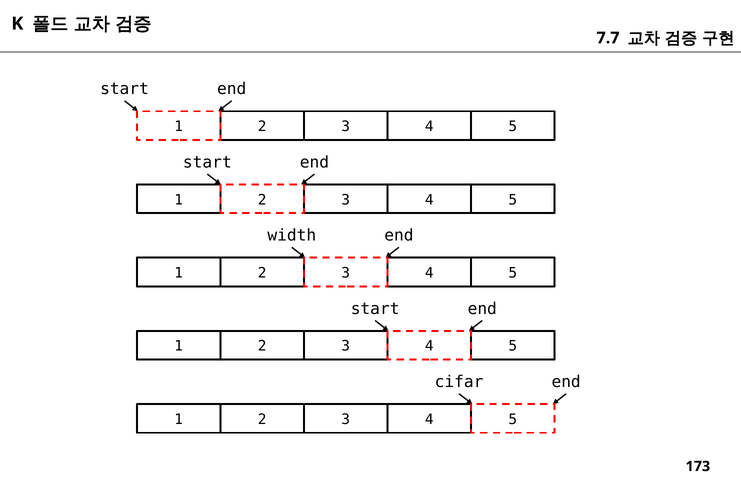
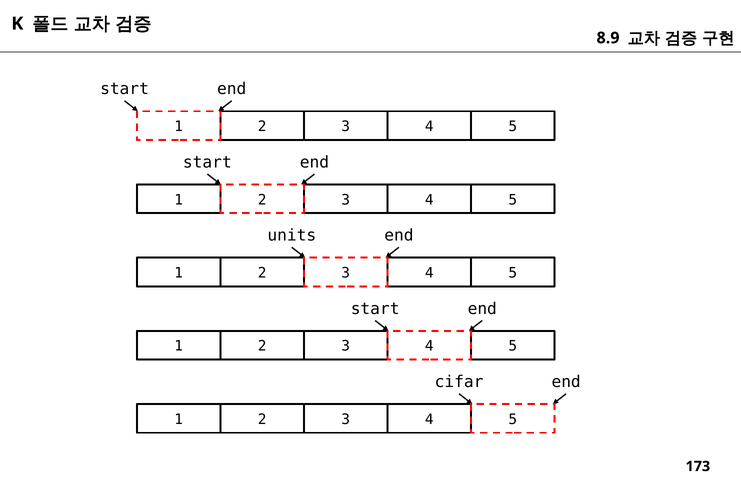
7.7: 7.7 -> 8.9 (608, 38)
width: width -> units (292, 236)
